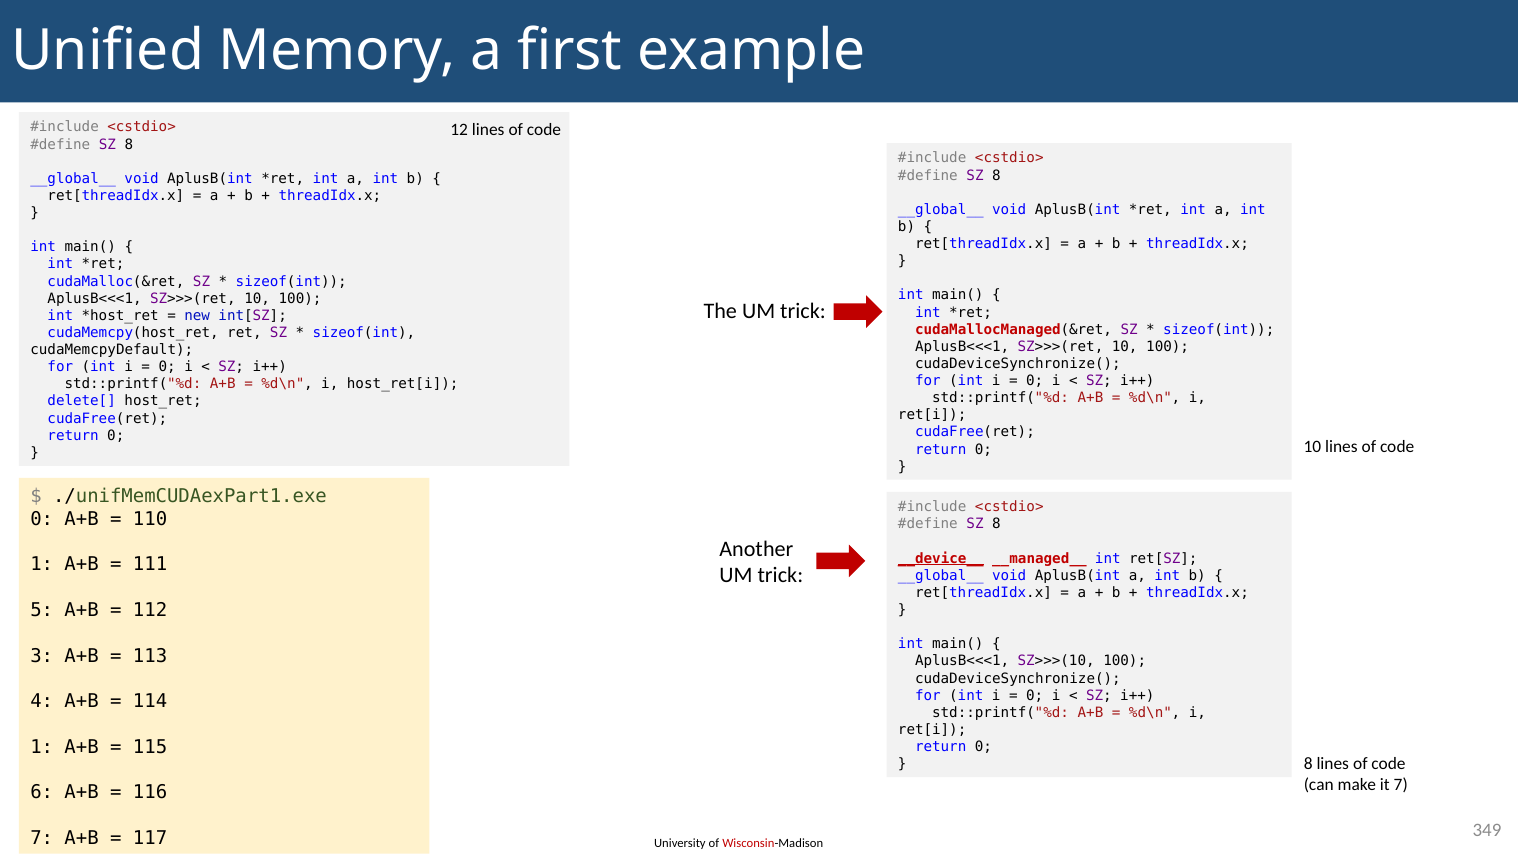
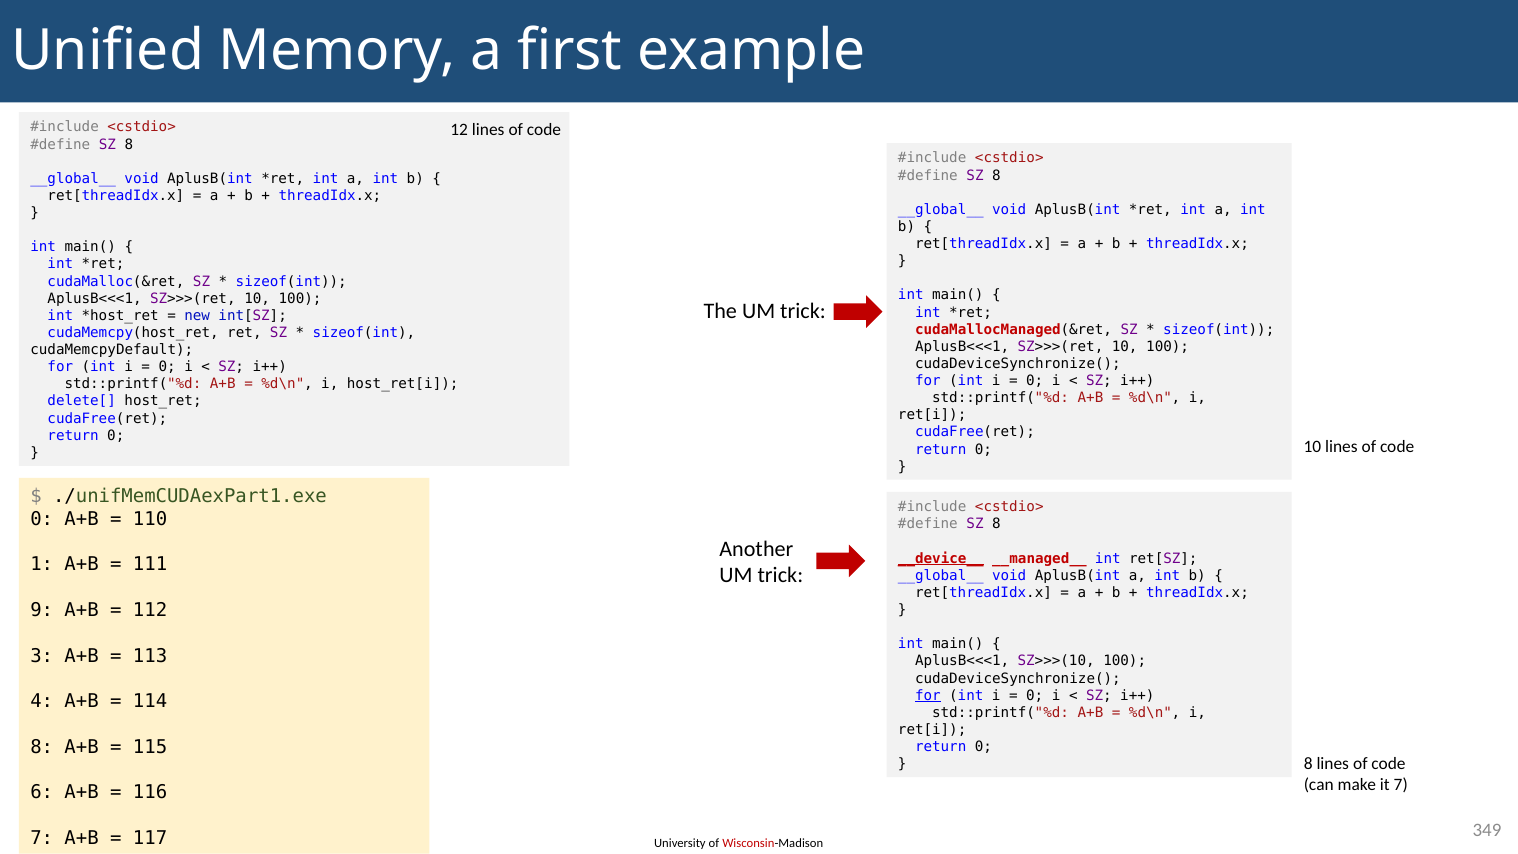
5: 5 -> 9 (42, 610)
for underline: none -> present (928, 695)
1: 1 -> 8 (42, 747)
